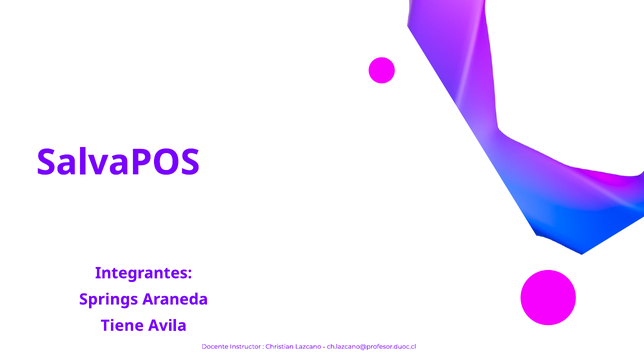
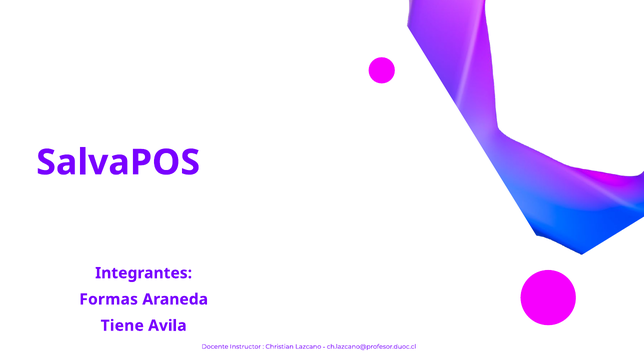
Springs: Springs -> Formas (109, 300)
